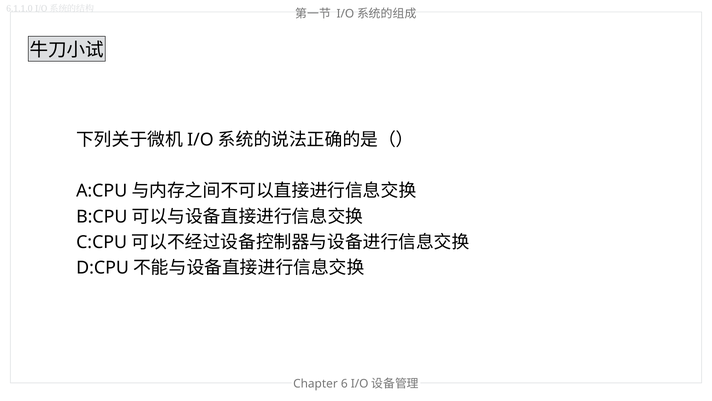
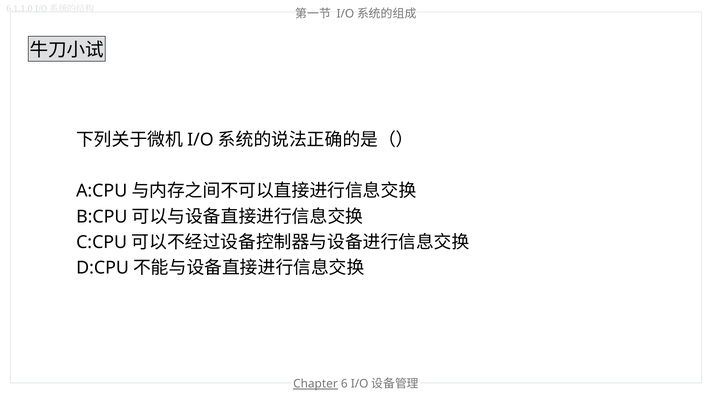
Chapter underline: none -> present (315, 383)
